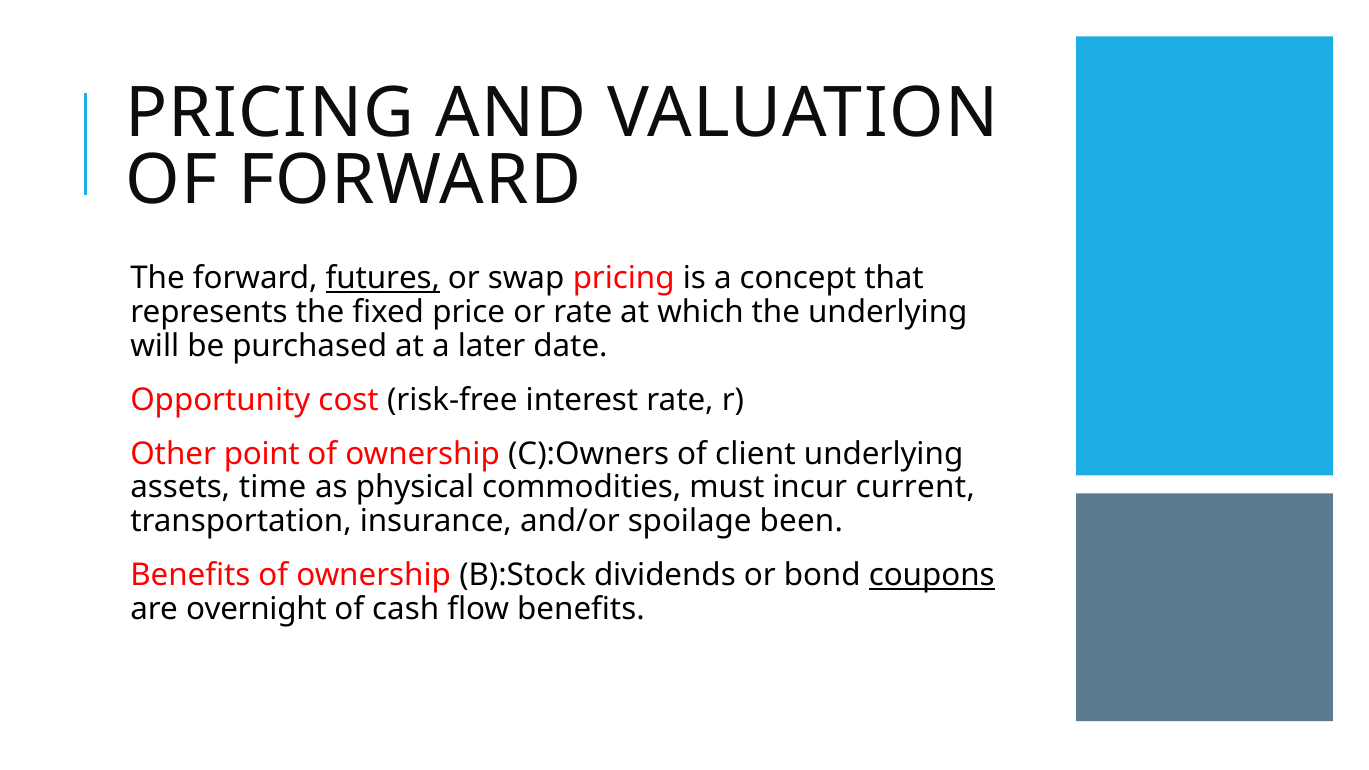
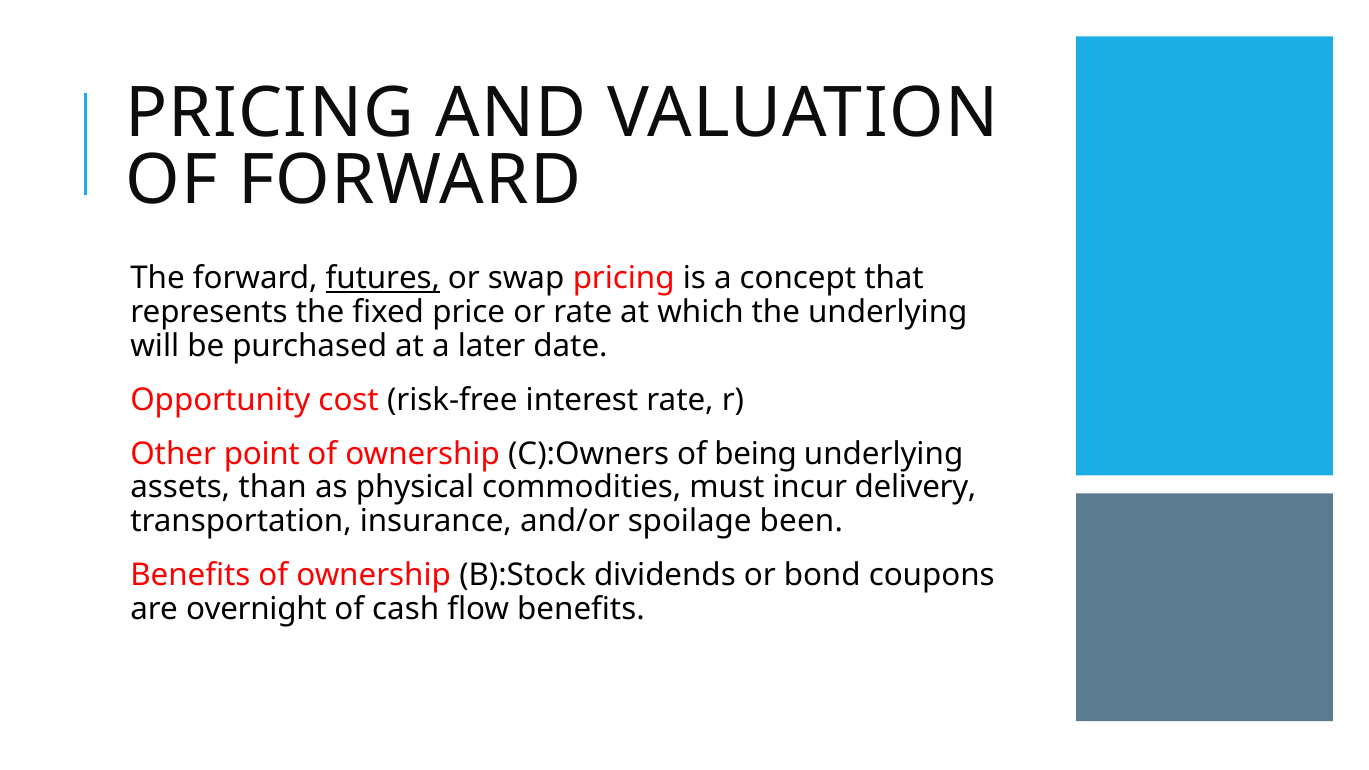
client: client -> being (756, 454)
time: time -> than (273, 488)
current: current -> delivery (916, 488)
coupons underline: present -> none (932, 575)
